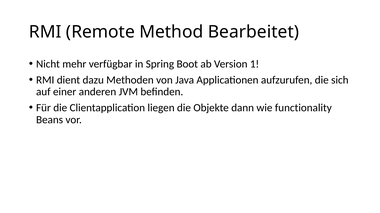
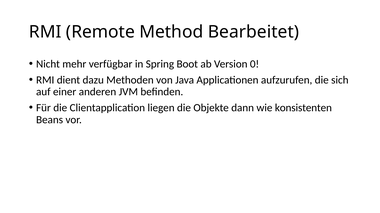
1: 1 -> 0 (255, 64)
functionality: functionality -> konsistenten (303, 108)
